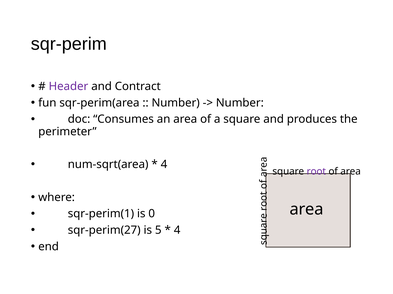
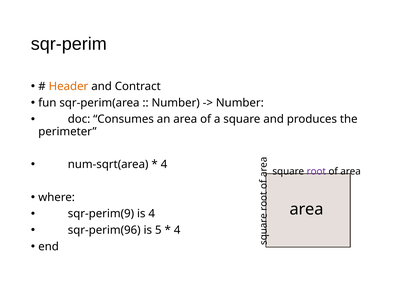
Header colour: purple -> orange (68, 87)
sqr-perim(1: sqr-perim(1 -> sqr-perim(9 (101, 214)
is 0: 0 -> 4 (152, 214)
sqr-perim(27: sqr-perim(27 -> sqr-perim(96 (104, 231)
